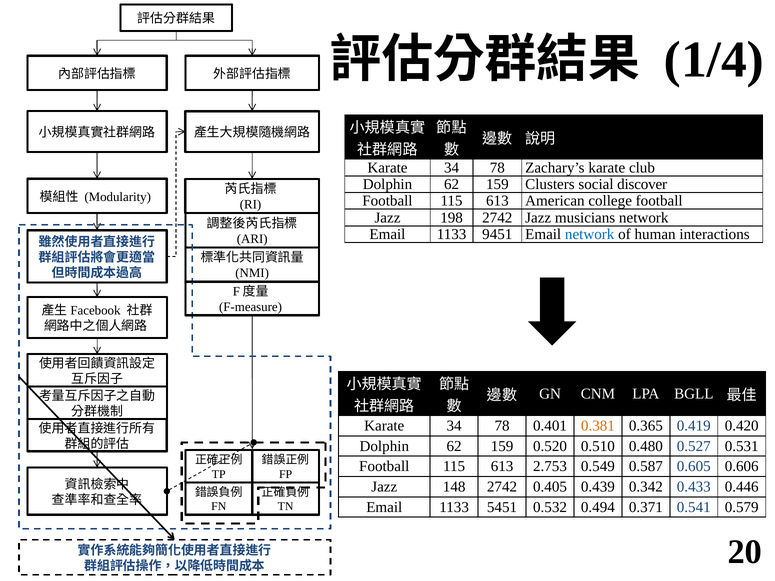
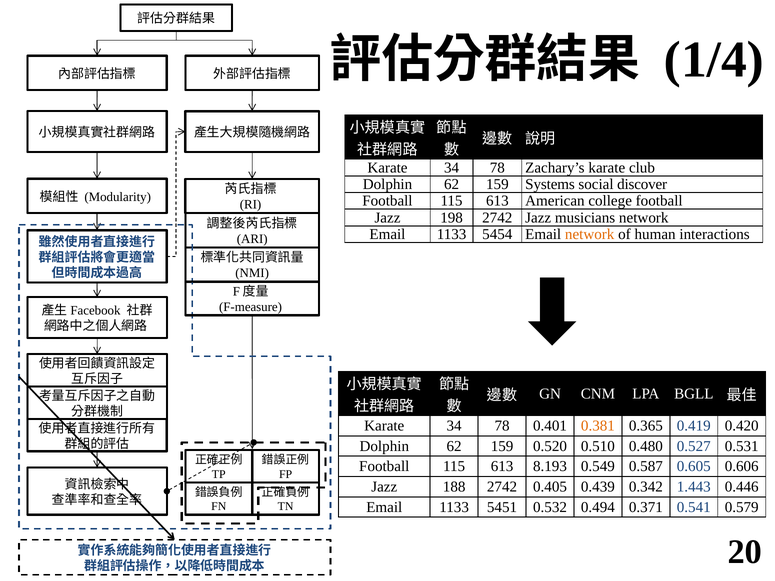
Clusters: Clusters -> Systems (550, 184)
9451: 9451 -> 5454 (497, 234)
network colour: blue -> orange (590, 234)
2.753: 2.753 -> 8.193 (550, 467)
148: 148 -> 188 (454, 487)
0.433: 0.433 -> 1.443 (694, 487)
